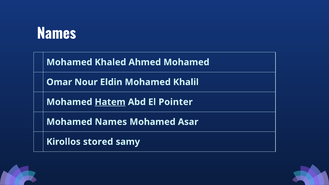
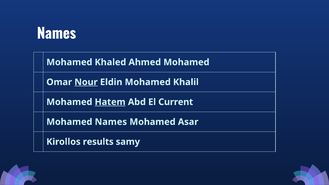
Nour underline: none -> present (86, 82)
Pointer: Pointer -> Current (176, 102)
stored: stored -> results (98, 142)
